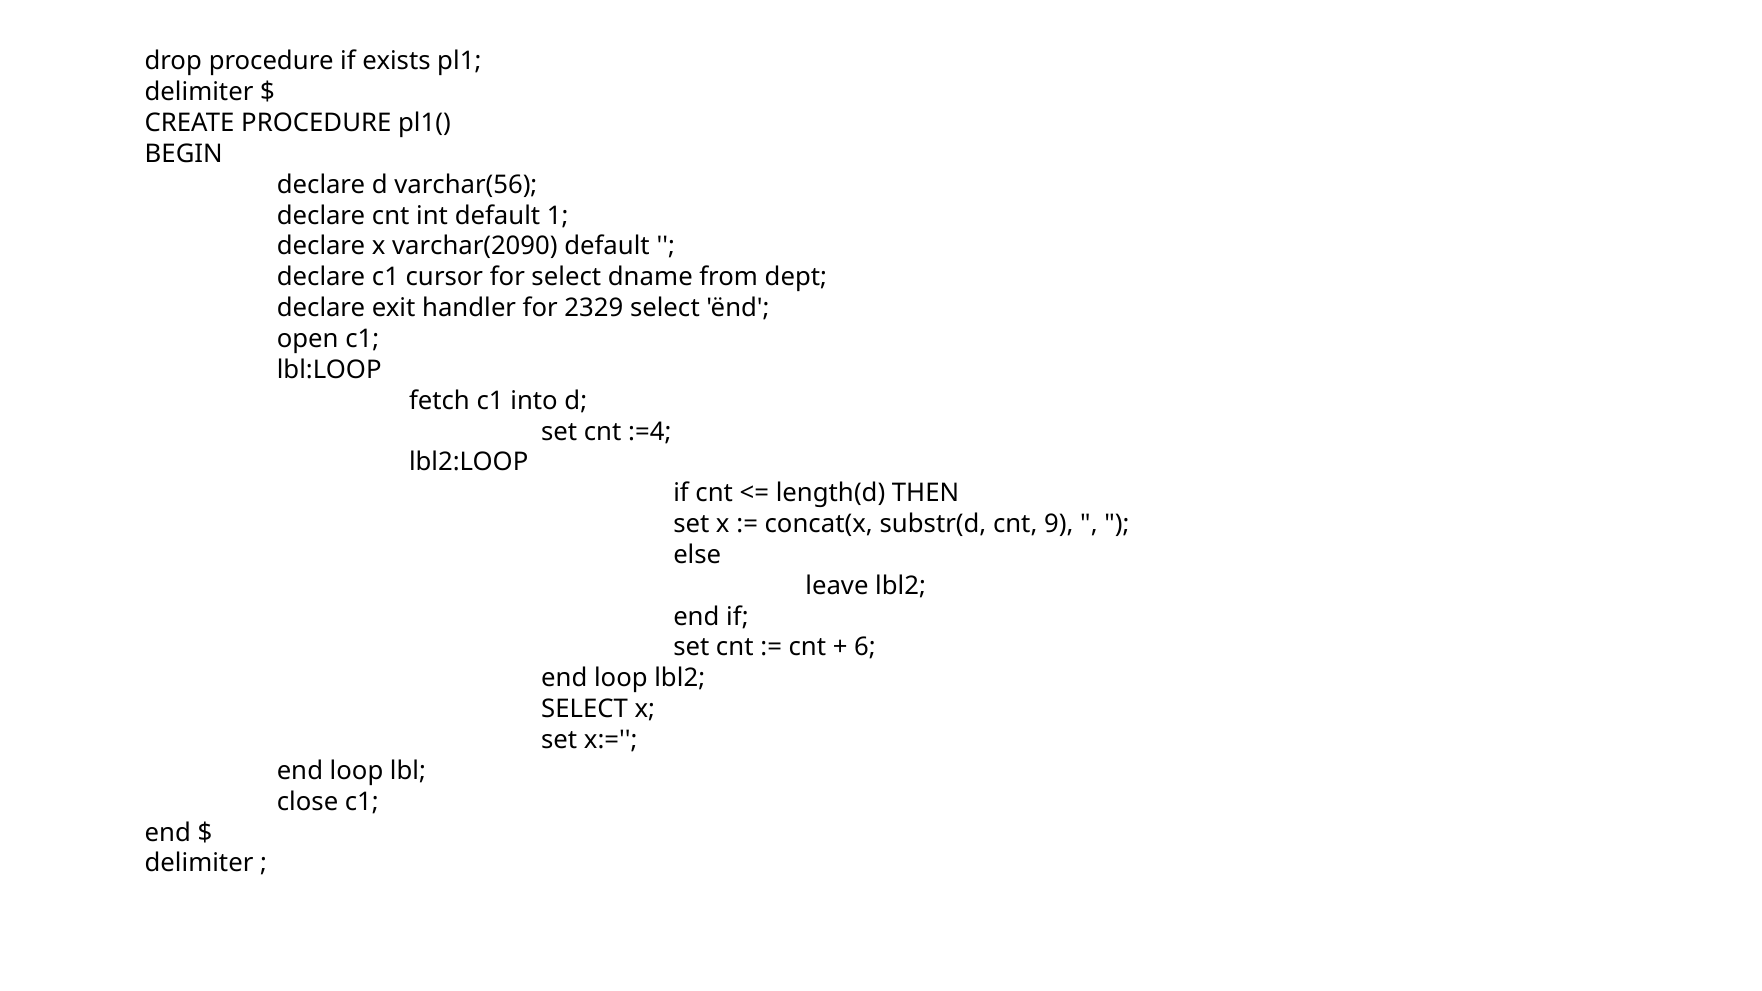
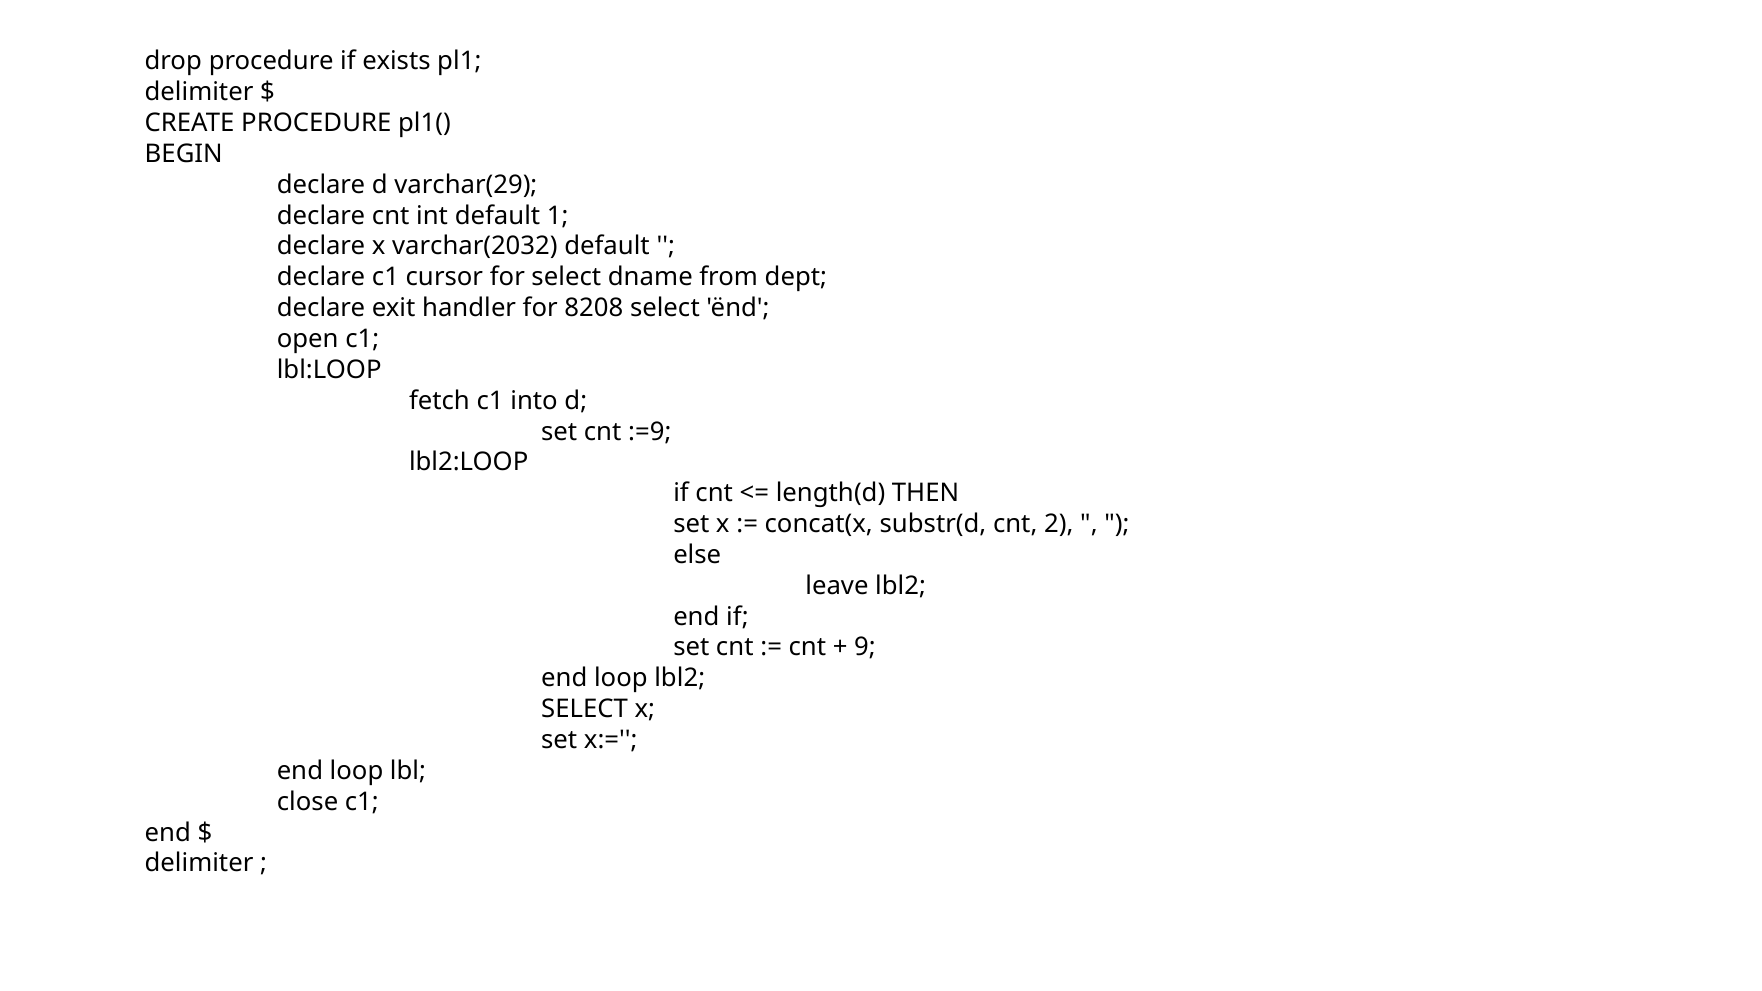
varchar(56: varchar(56 -> varchar(29 (466, 185)
varchar(2090: varchar(2090 -> varchar(2032 (475, 247)
2329: 2329 -> 8208 (594, 308)
:=4: :=4 -> :=9 (650, 432)
9: 9 -> 2 (1059, 524)
6: 6 -> 9 (865, 648)
